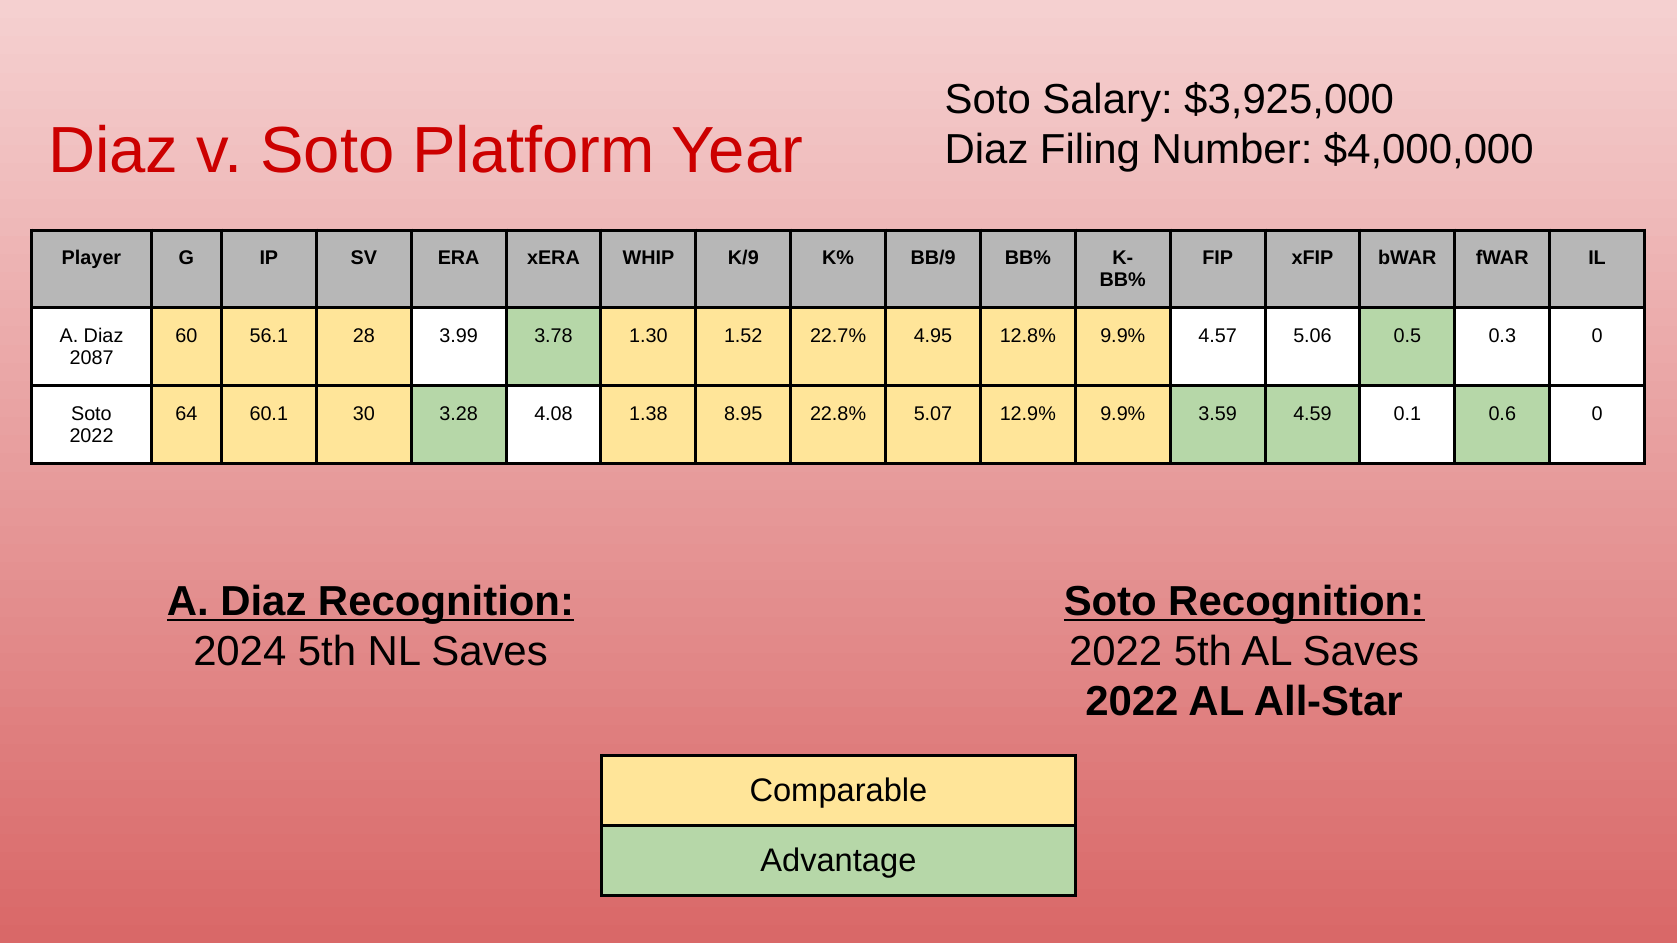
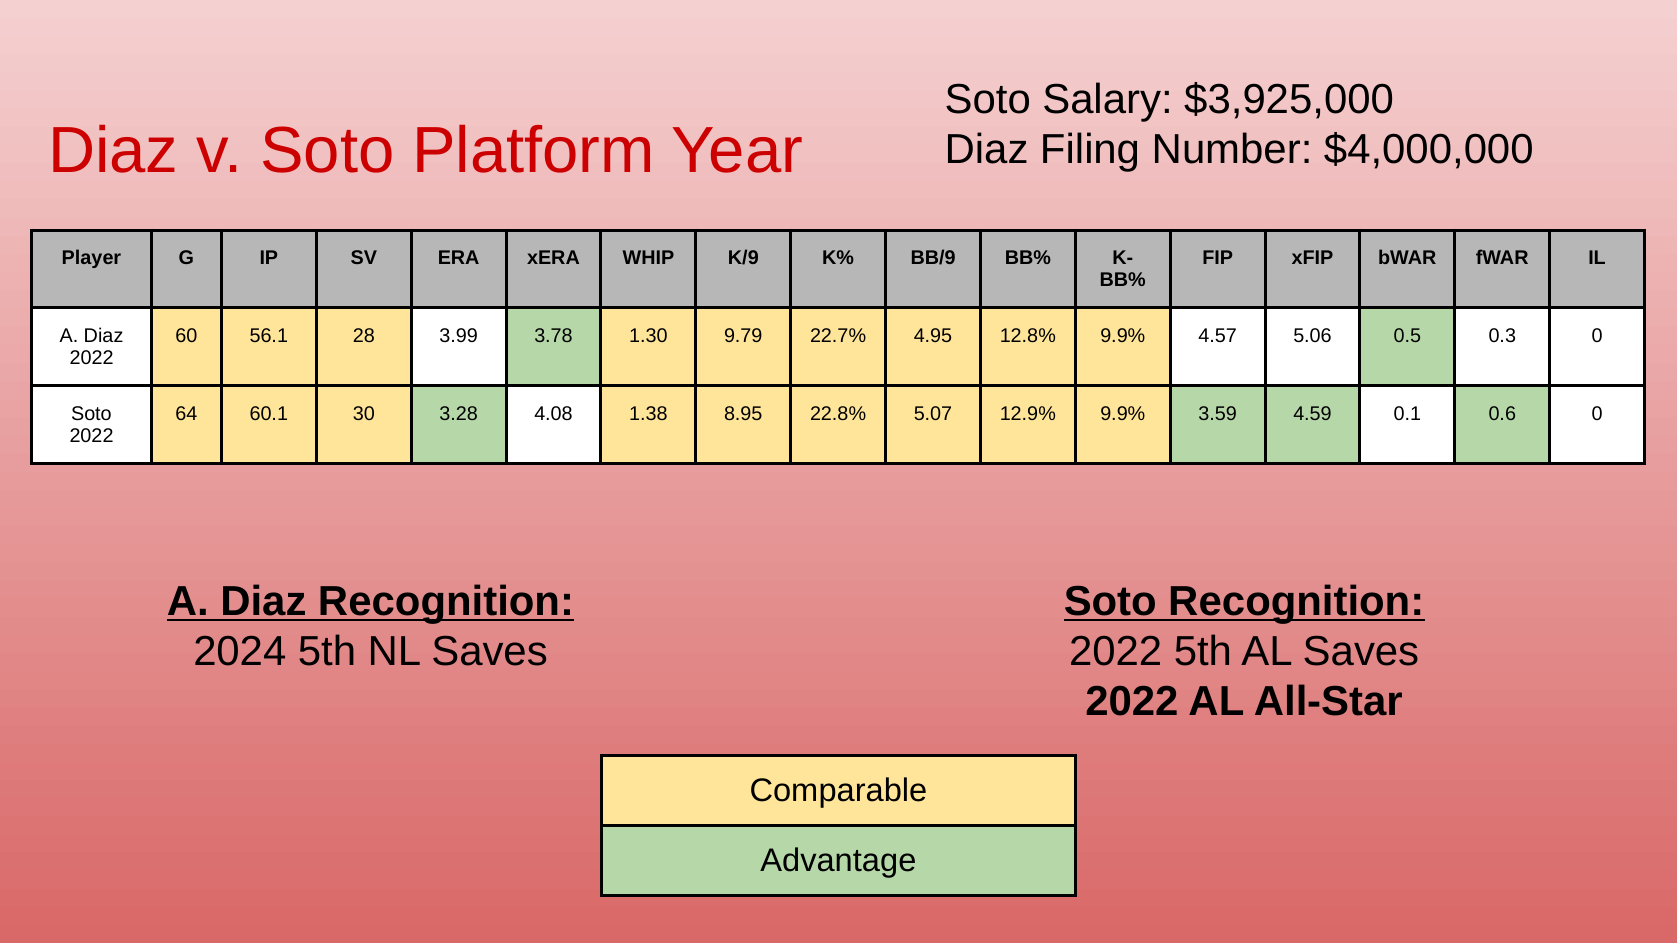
1.52: 1.52 -> 9.79 (743, 336)
2087: 2087 -> 2022 (92, 358)
